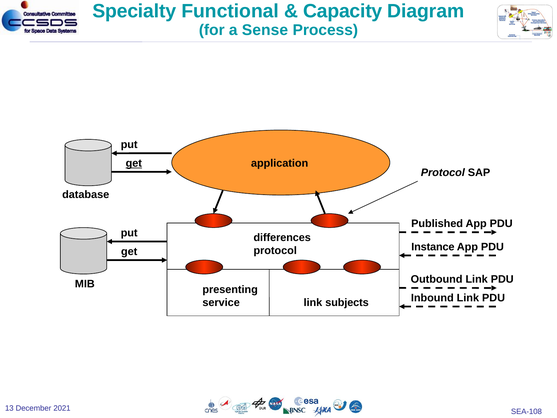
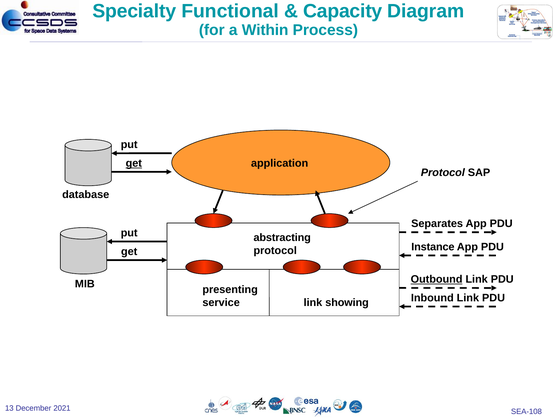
Sense: Sense -> Within (265, 30)
Published: Published -> Separates (437, 224)
differences: differences -> abstracting (282, 237)
Outbound underline: none -> present (437, 279)
subjects: subjects -> showing (347, 302)
